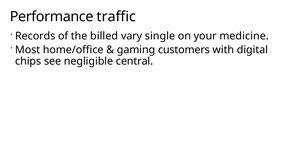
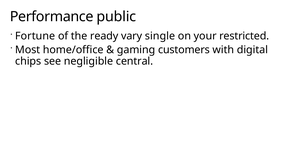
traffic: traffic -> public (116, 17)
Records: Records -> Fortune (35, 36)
billed: billed -> ready (104, 36)
medicine: medicine -> restricted (244, 36)
